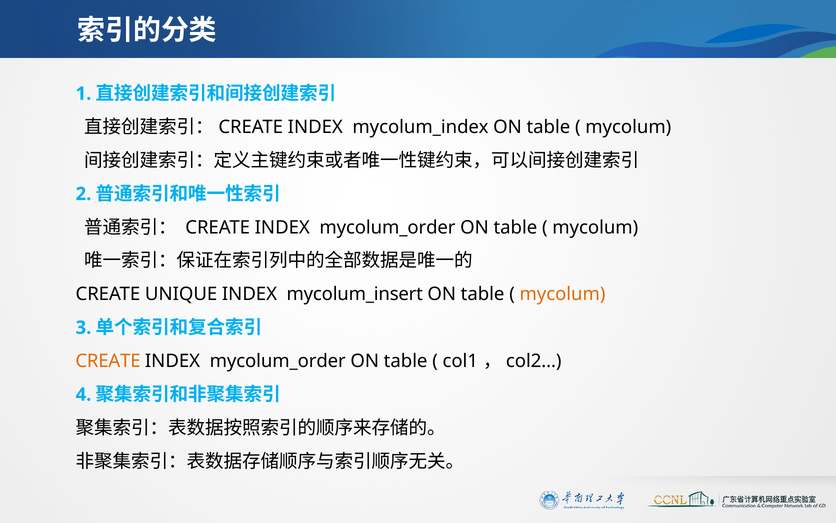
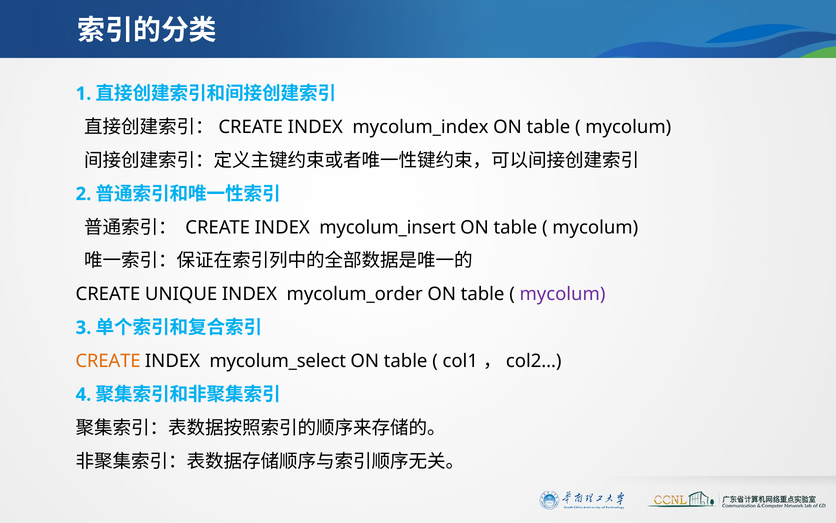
mycolum_order: mycolum_order -> mycolum_insert (388, 227)
mycolum_insert: mycolum_insert -> mycolum_order (355, 294)
mycolum colour: orange -> purple (562, 294)
mycolum_order: mycolum_order -> mycolum_select (278, 361)
